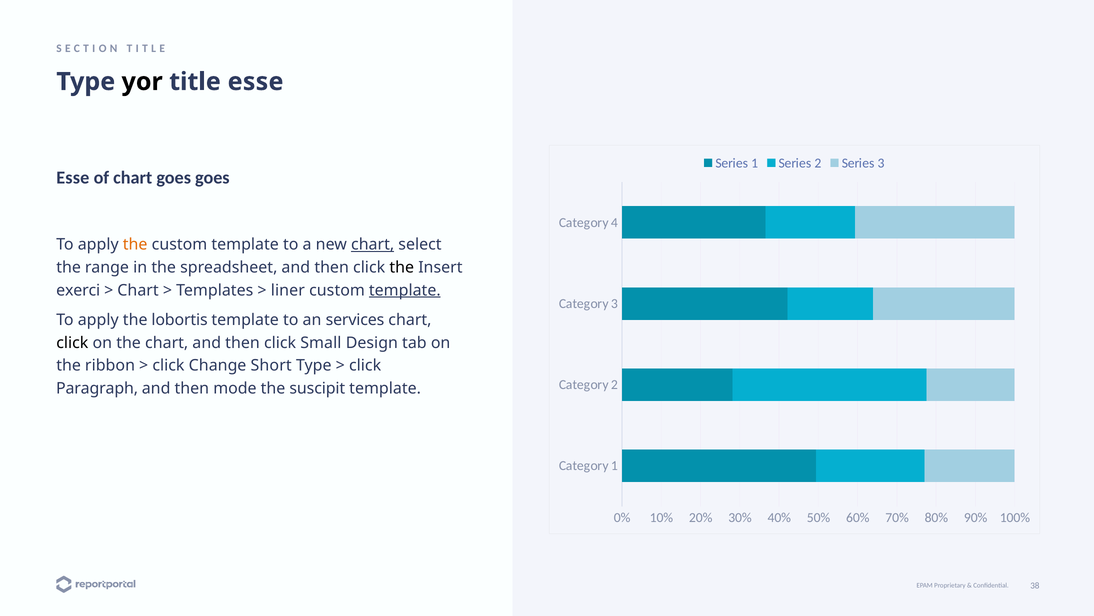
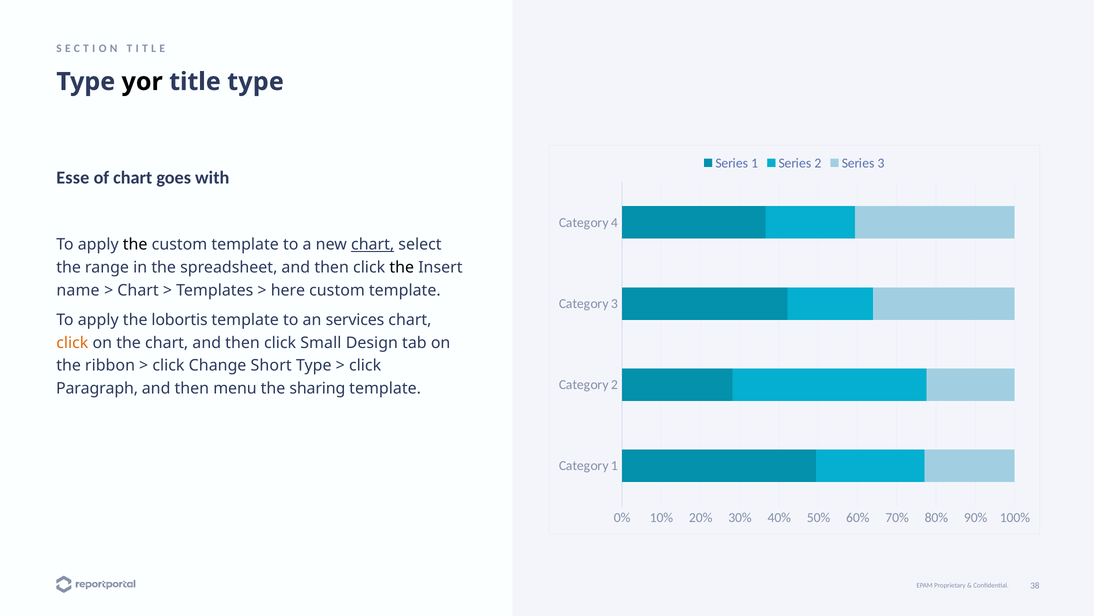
title esse: esse -> type (256, 82)
goes goes: goes -> with (212, 178)
the colour: orange -> black (135, 244)
exerci: exerci -> name (78, 290)
liner: liner -> here (288, 290)
template underline: present -> none (405, 290)
click colour: black -> orange (72, 342)
mode: mode -> menu (235, 388)
suscipit: suscipit -> sharing (317, 388)
